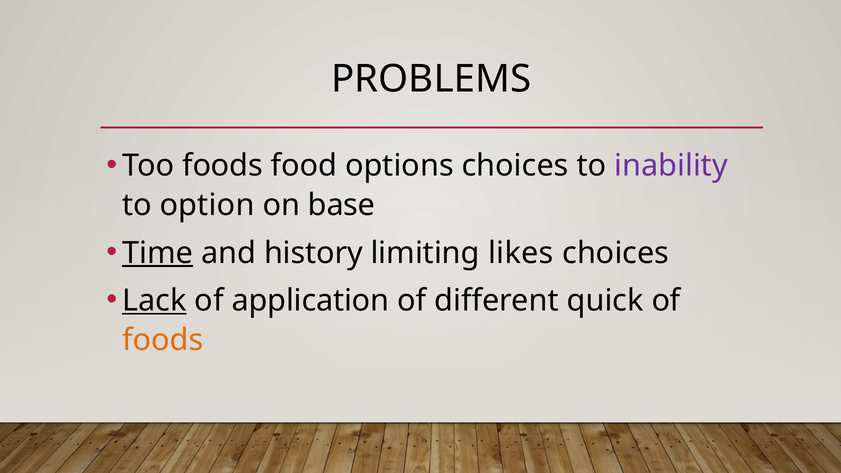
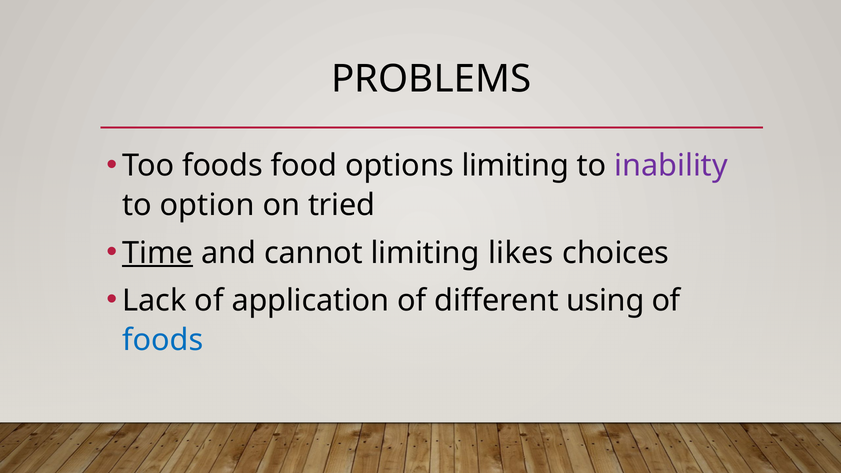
options choices: choices -> limiting (515, 166)
base: base -> tried (342, 205)
history: history -> cannot (313, 253)
Lack underline: present -> none (154, 301)
quick: quick -> using (605, 301)
foods colour: orange -> blue (163, 340)
